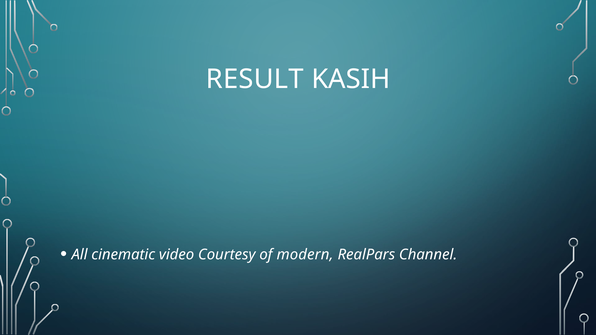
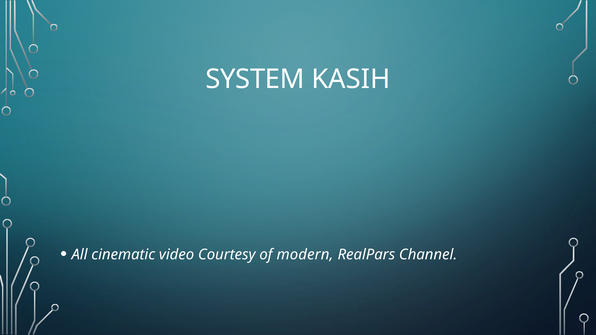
RESULT: RESULT -> SYSTEM (255, 79)
